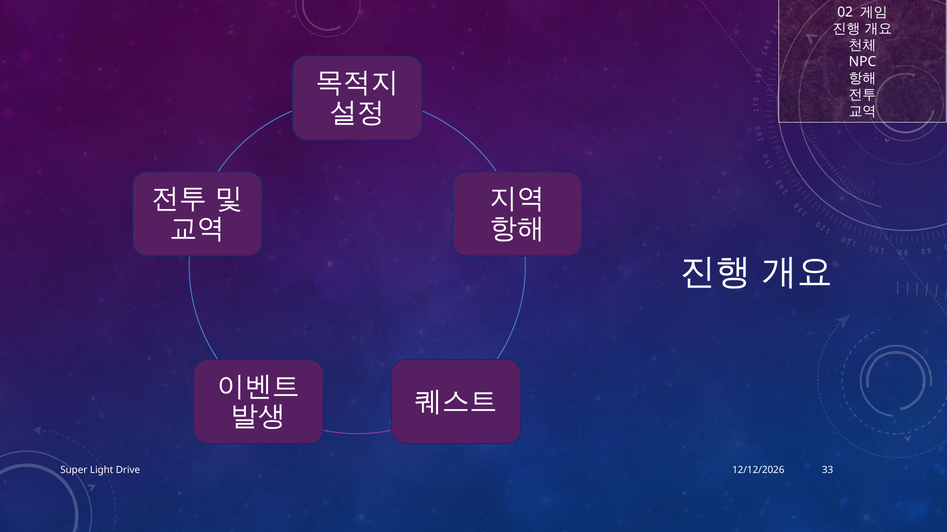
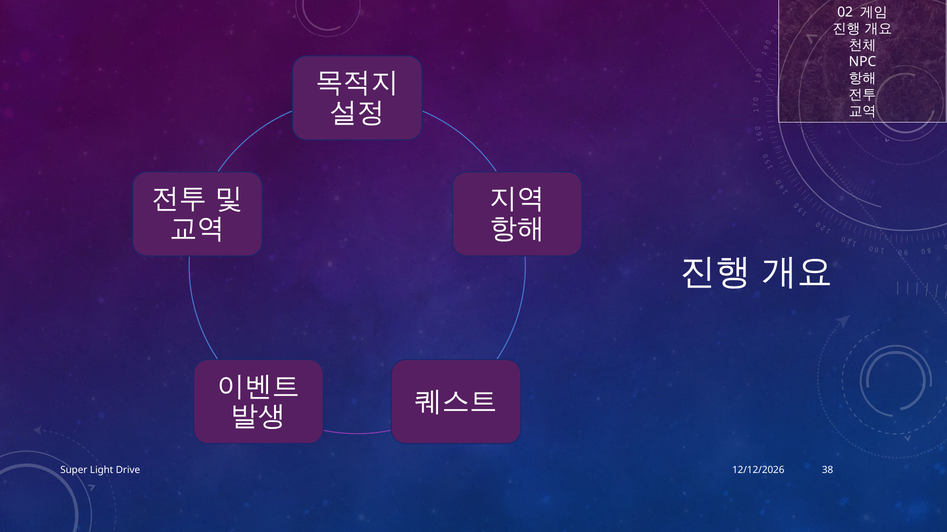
33: 33 -> 38 (828, 471)
